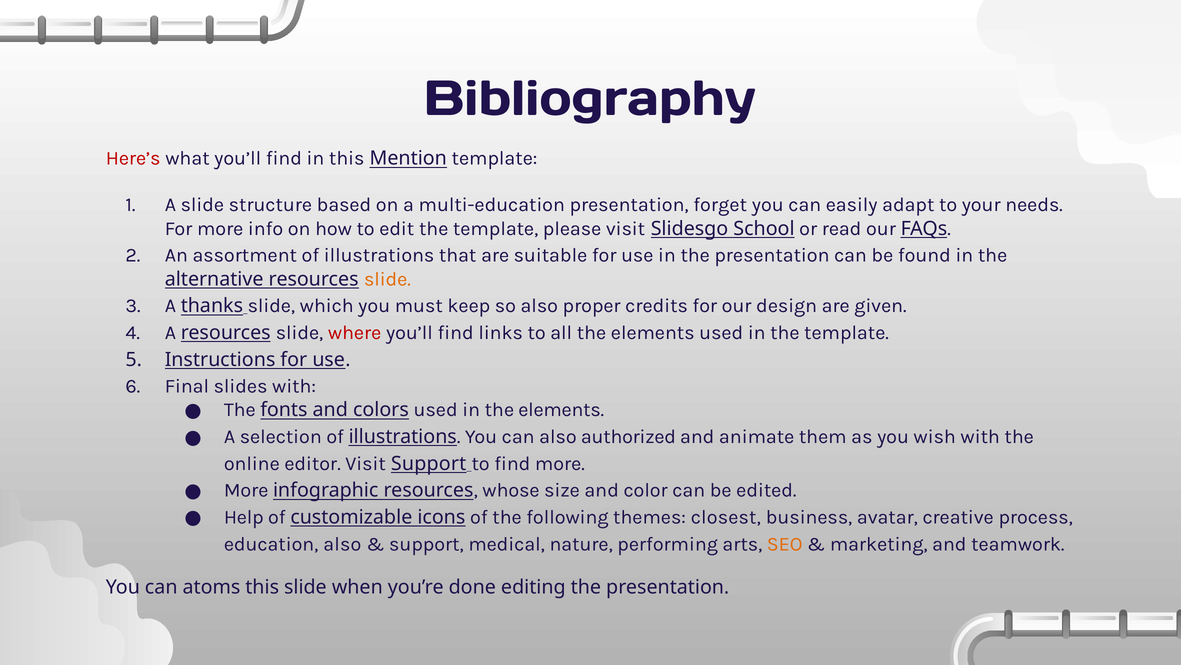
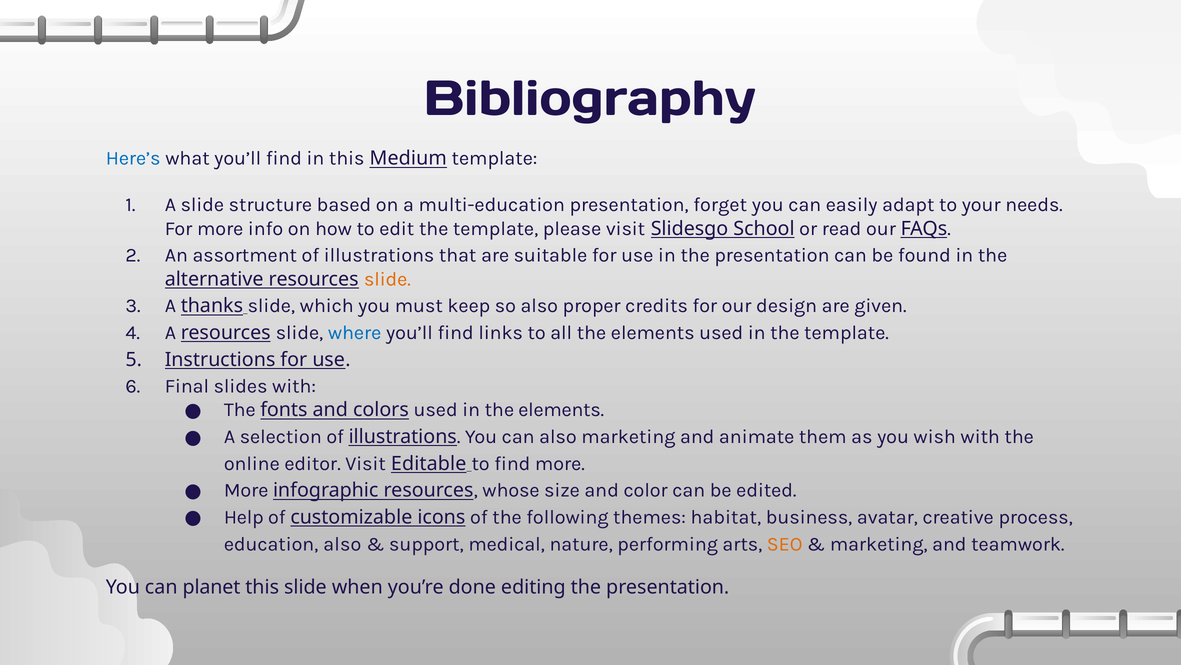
Here’s colour: red -> blue (133, 158)
Mention: Mention -> Medium (408, 158)
where colour: red -> blue (355, 332)
also authorized: authorized -> marketing (628, 436)
Visit Support: Support -> Editable (429, 463)
closest: closest -> habitat (726, 517)
atoms: atoms -> planet (212, 587)
